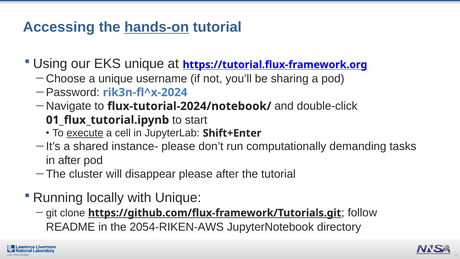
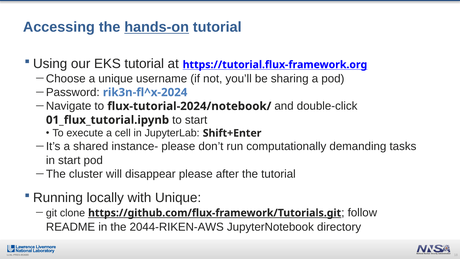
EKS unique: unique -> tutorial (144, 64)
execute underline: present -> none (85, 133)
in after: after -> start (69, 160)
2054-RIKEN-AWS: 2054-RIKEN-AWS -> 2044-RIKEN-AWS (177, 227)
